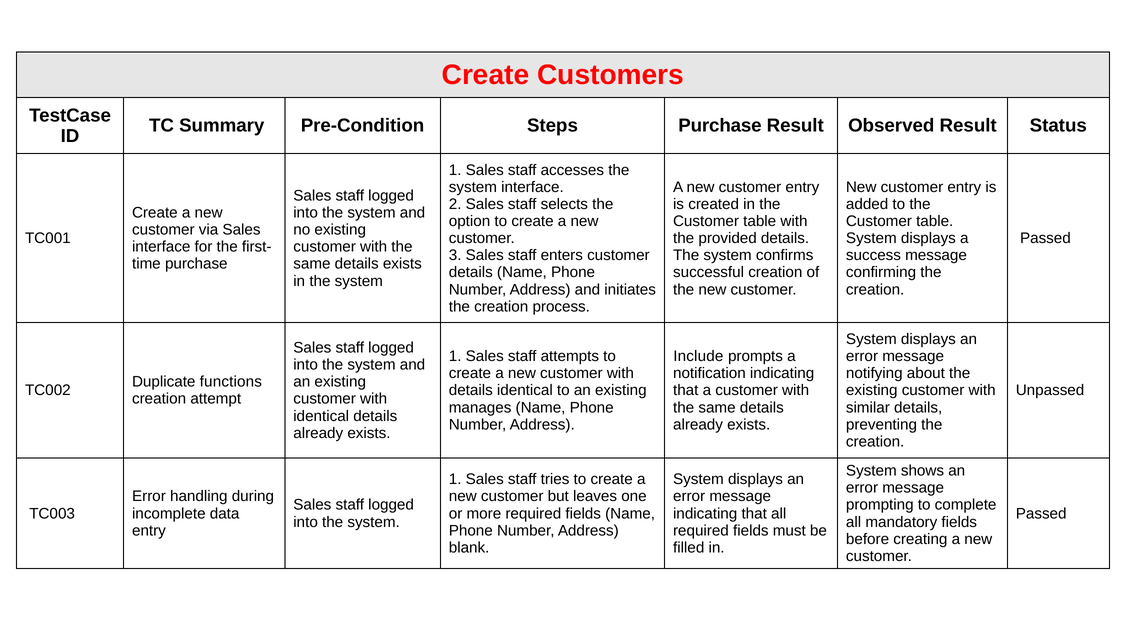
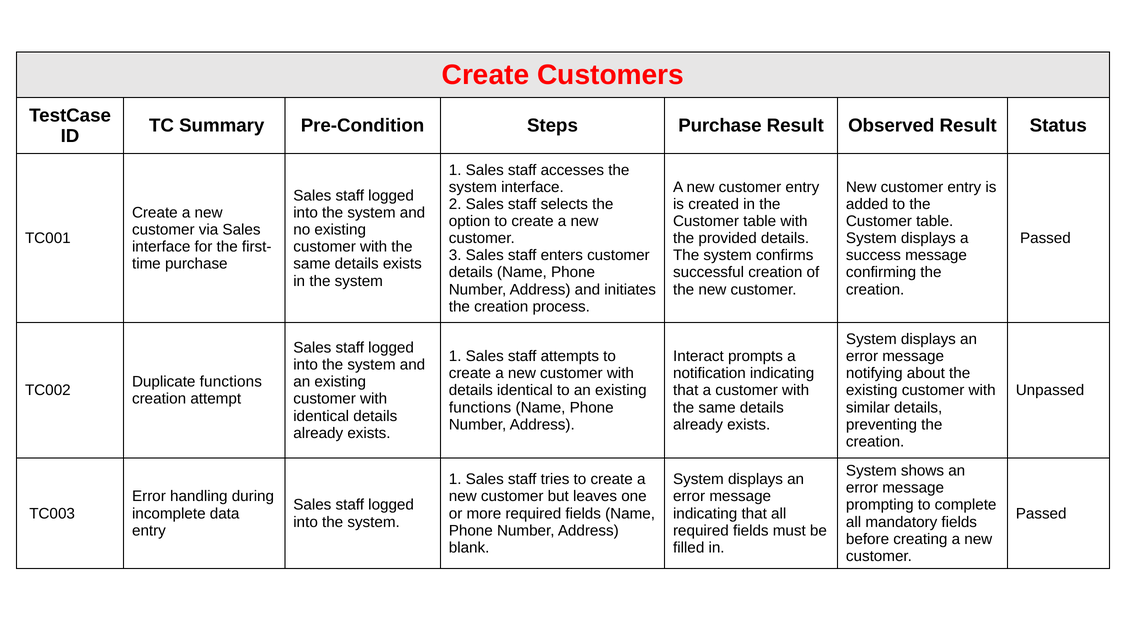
Include: Include -> Interact (698, 356)
manages: manages -> functions (480, 407)
